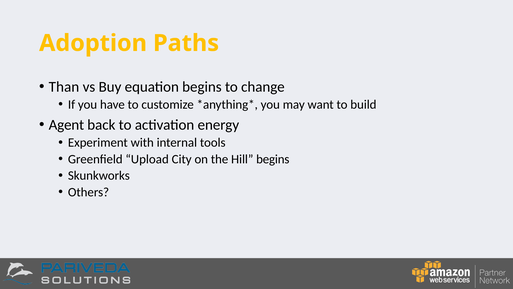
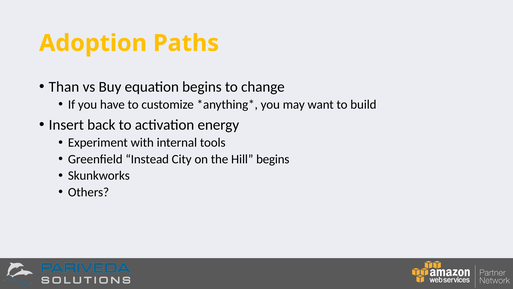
Agent: Agent -> Insert (66, 125)
Upload: Upload -> Instead (147, 159)
